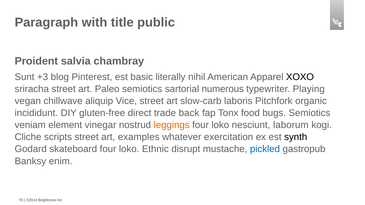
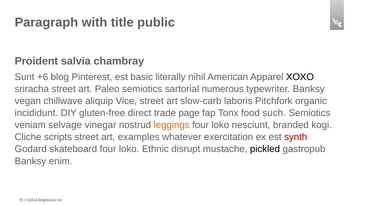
+3: +3 -> +6 (43, 77)
typewriter Playing: Playing -> Banksy (309, 89)
back: back -> page (189, 113)
bugs: bugs -> such (274, 113)
element: element -> selvage (65, 125)
laborum: laborum -> branded (291, 125)
synth colour: black -> red (296, 137)
pickled colour: blue -> black (265, 149)
